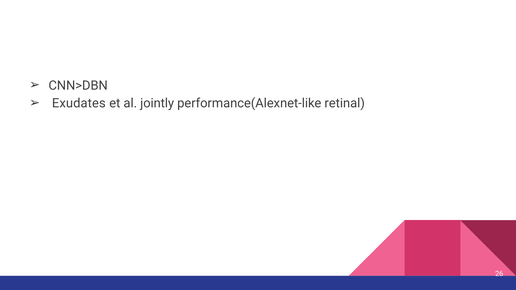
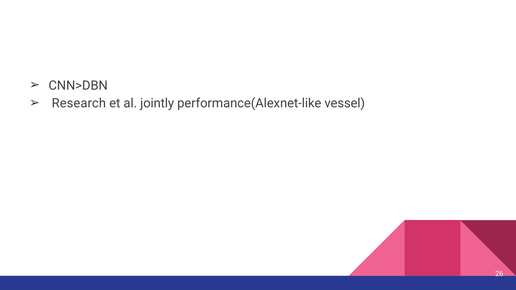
Exudates: Exudates -> Research (79, 103)
retinal: retinal -> vessel (345, 103)
